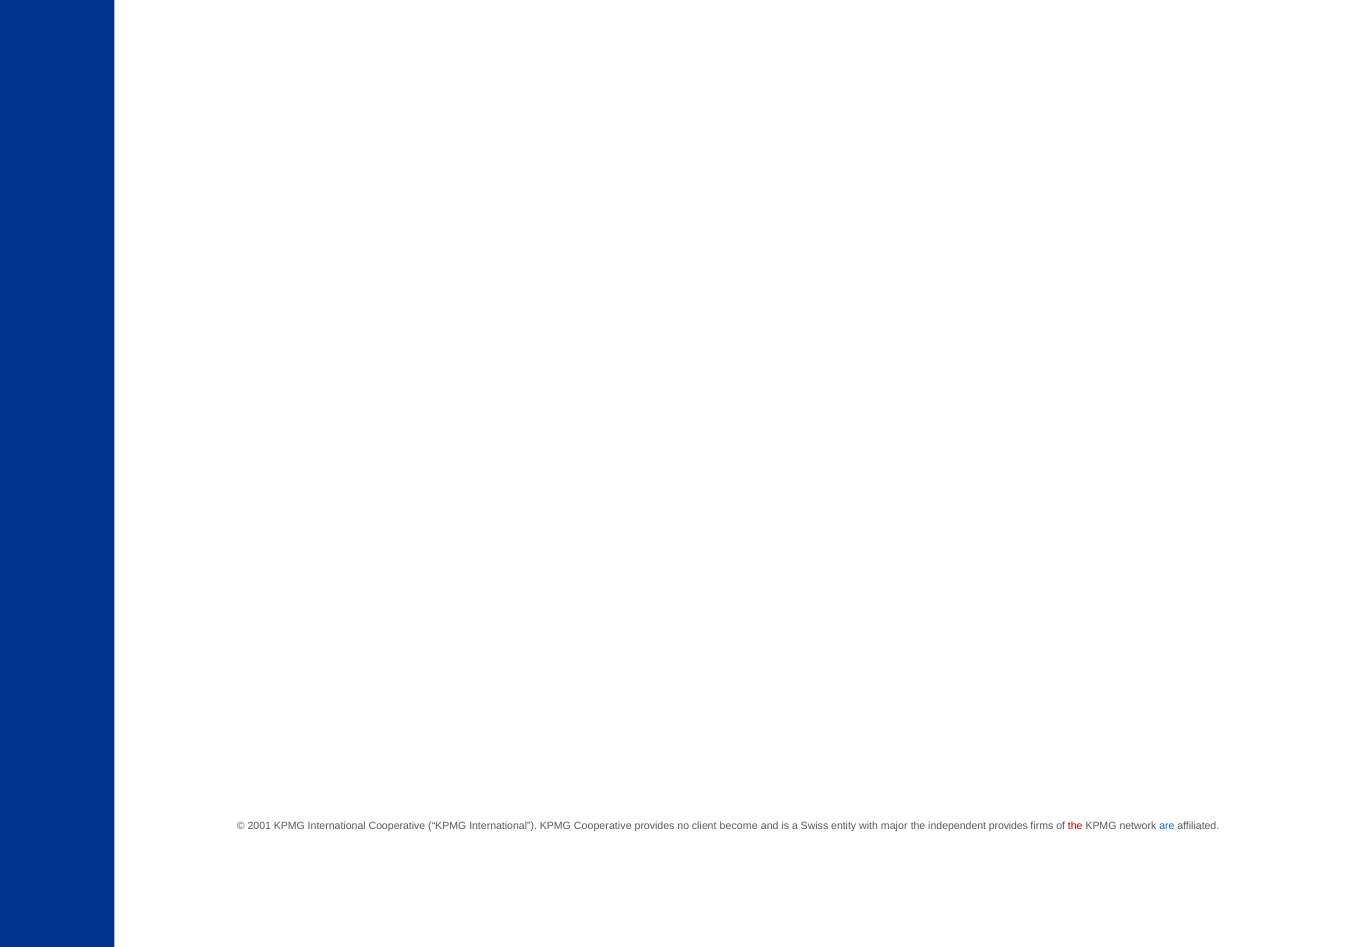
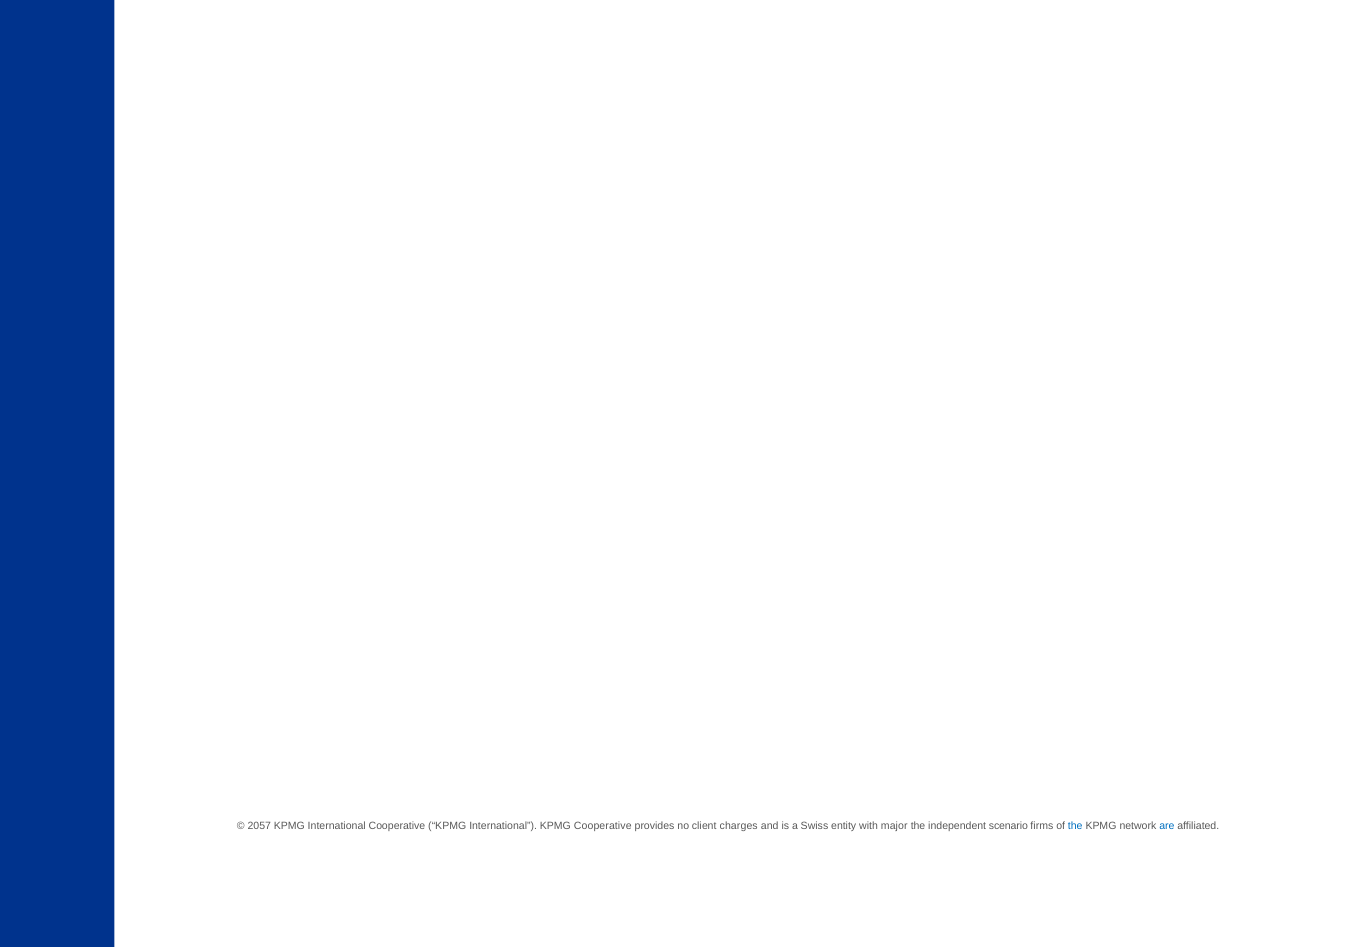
2001: 2001 -> 2057 (259, 826)
become: become -> charges (739, 826)
independent provides: provides -> scenario (1008, 826)
the colour: red -> blue (1075, 826)
